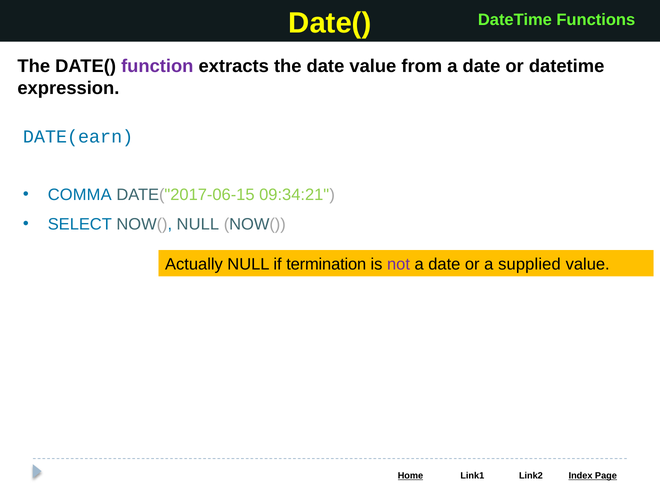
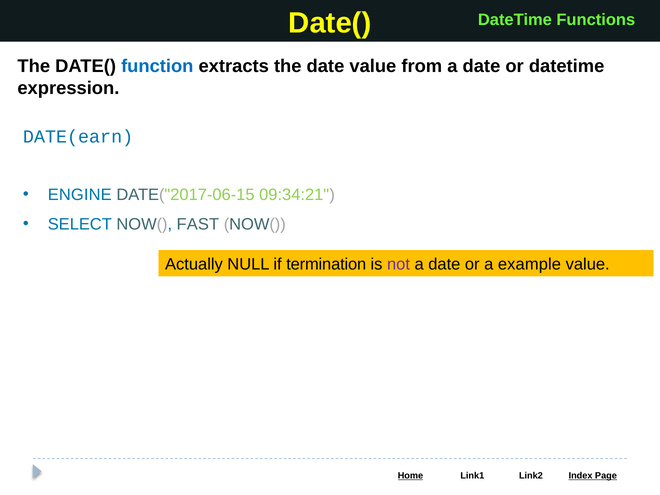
function colour: purple -> blue (157, 66)
COMMA: COMMA -> ENGINE (80, 195)
NOW( NULL: NULL -> FAST (198, 224)
supplied: supplied -> example (529, 264)
